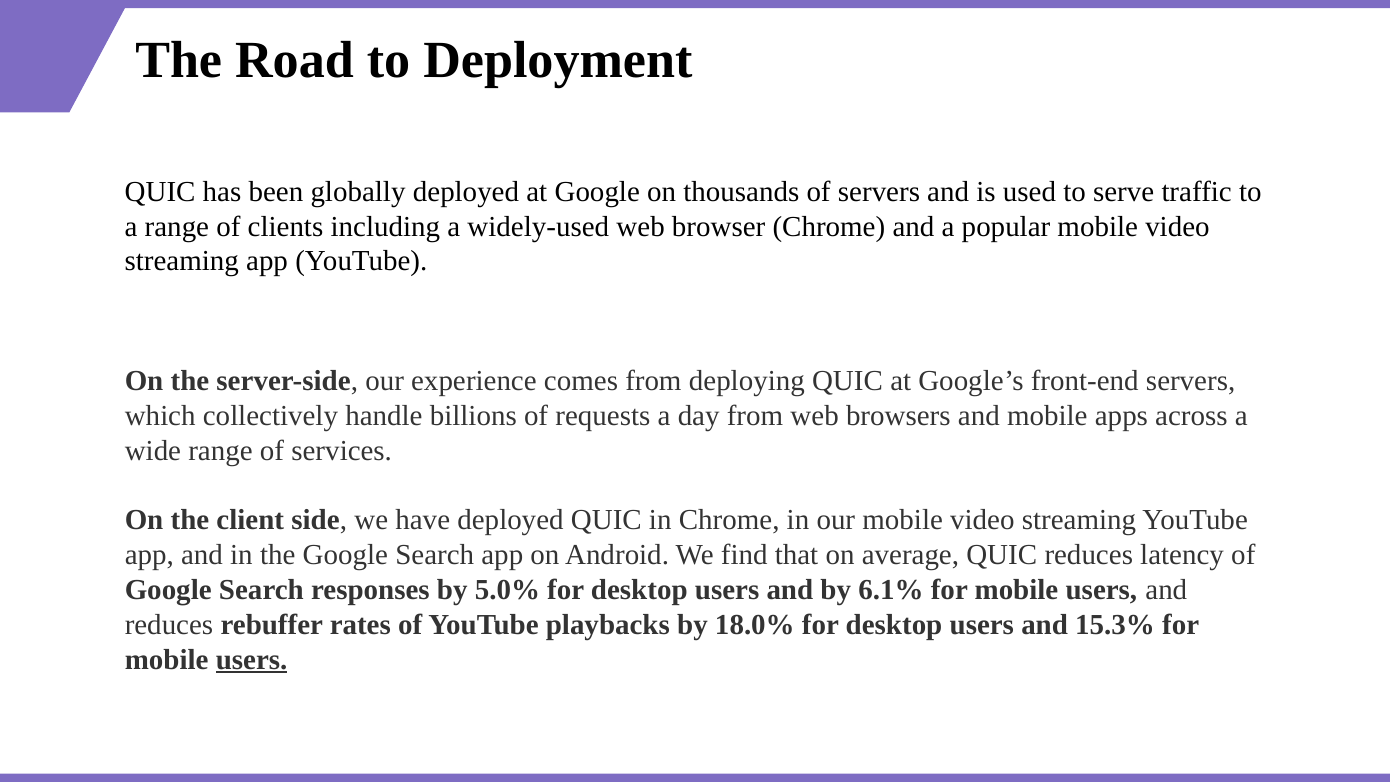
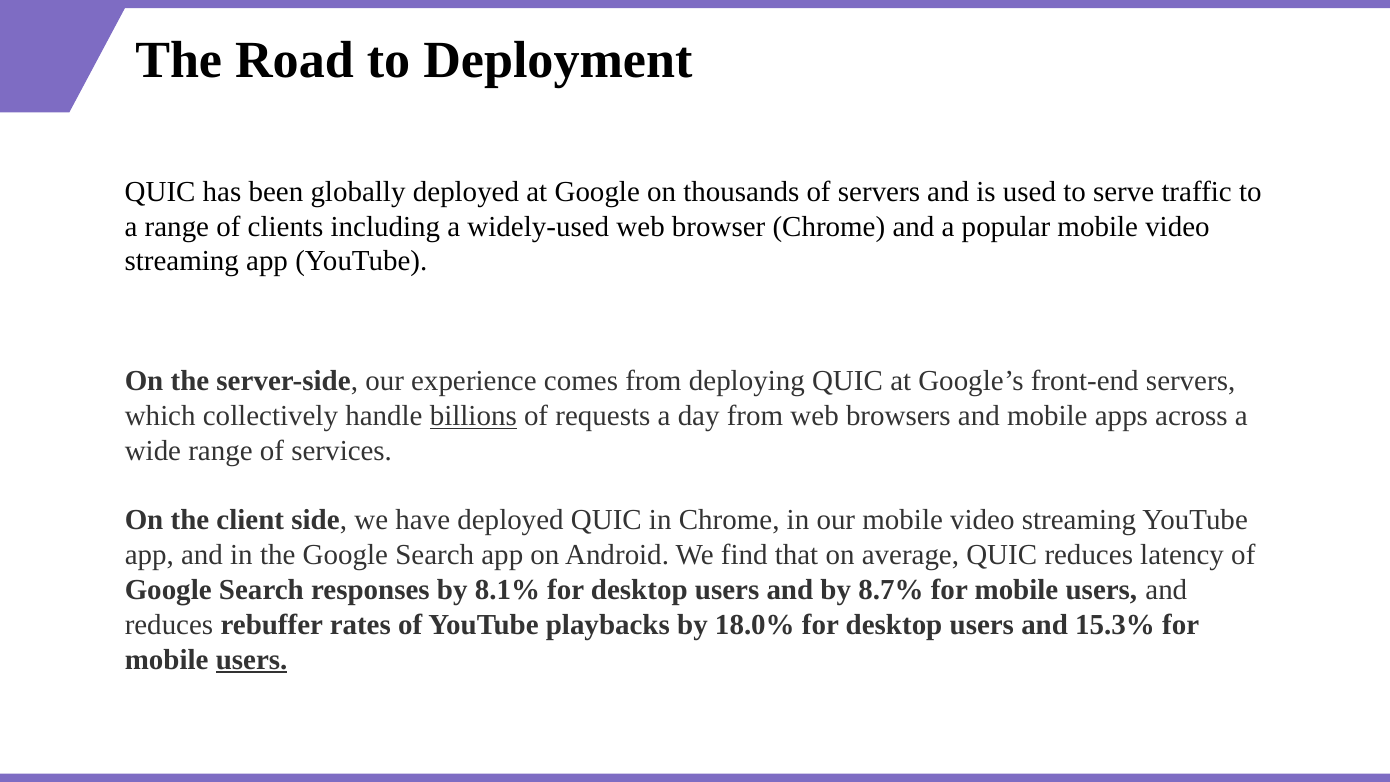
billions underline: none -> present (473, 416)
5.0%: 5.0% -> 8.1% (507, 590)
6.1%: 6.1% -> 8.7% (891, 590)
